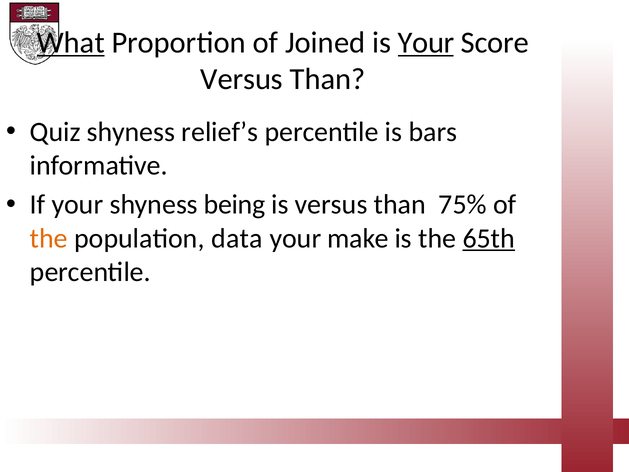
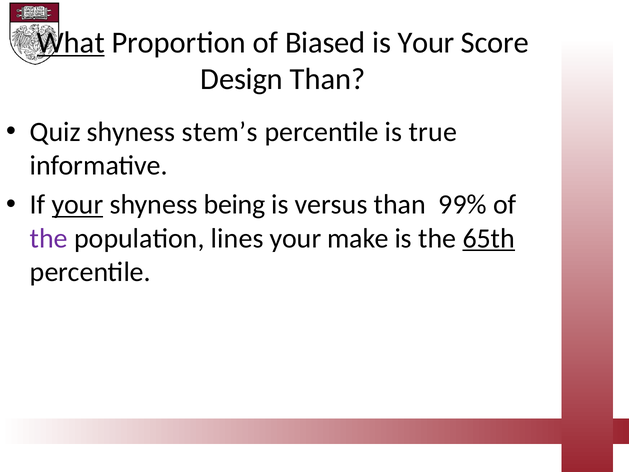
Joined: Joined -> Biased (325, 43)
Your underline: present -> none (426, 43)
Versus: Versus -> Design (242, 79)
relief’s: relief’s -> stem’s (220, 132)
bars: bars -> true (433, 132)
your underline: none -> present (78, 205)
75%: 75% -> 99% (463, 205)
the colour: orange -> purple (49, 238)
data: data -> lines (237, 238)
